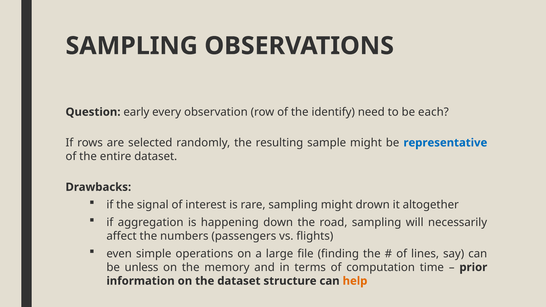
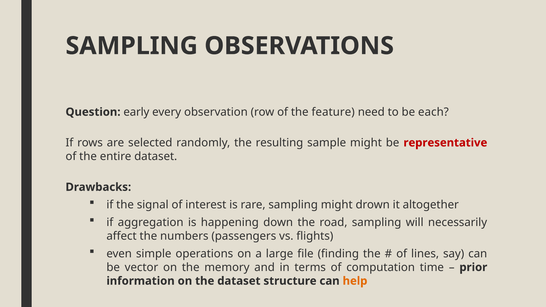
identify: identify -> feature (333, 112)
representative colour: blue -> red (445, 143)
unless: unless -> vector (141, 267)
